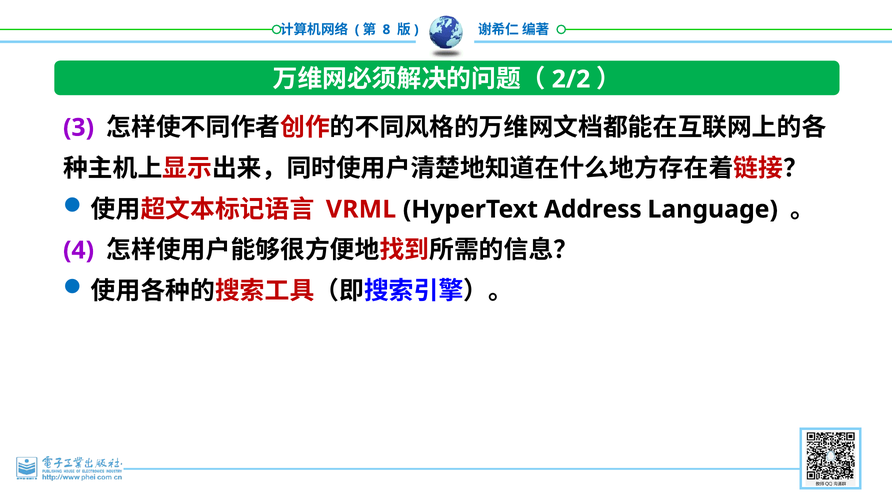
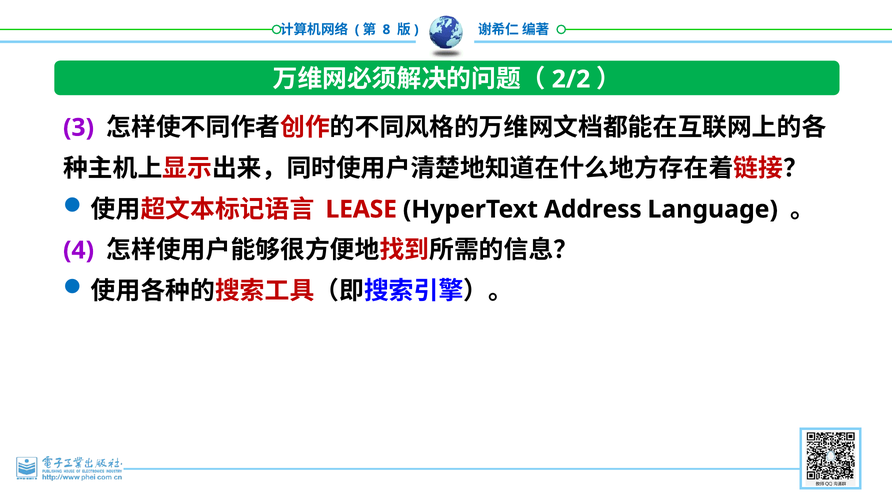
VRML: VRML -> LEASE (361, 209)
